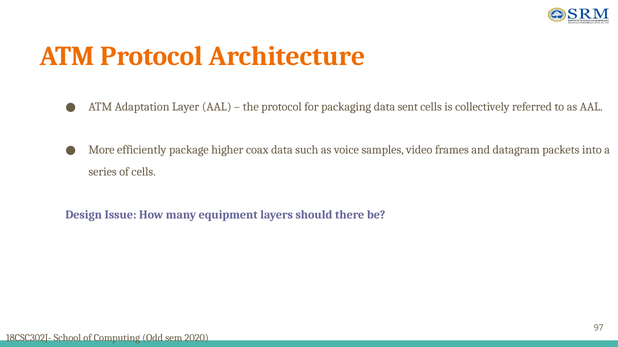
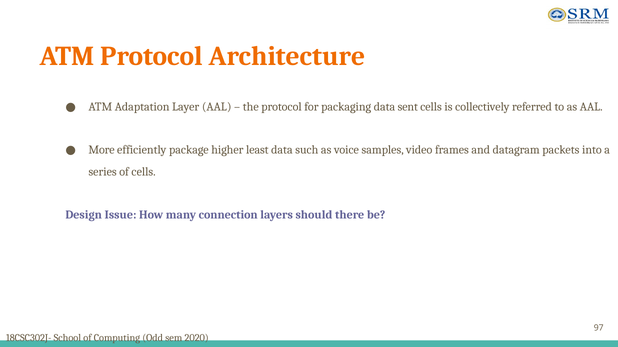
coax: coax -> least (257, 150)
equipment: equipment -> connection (228, 215)
